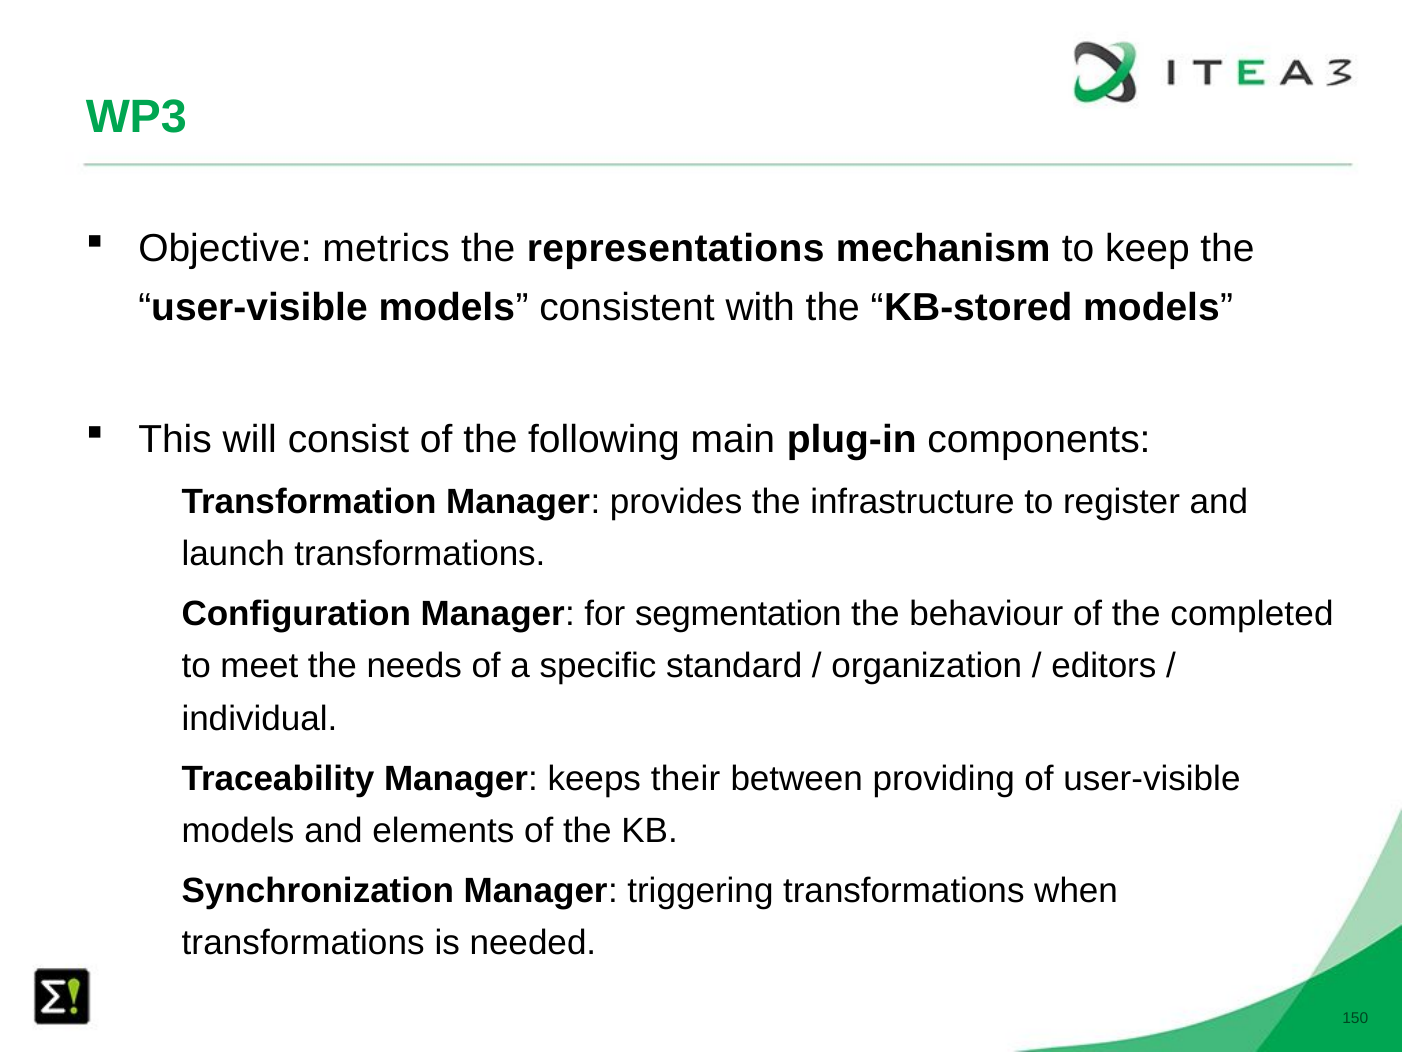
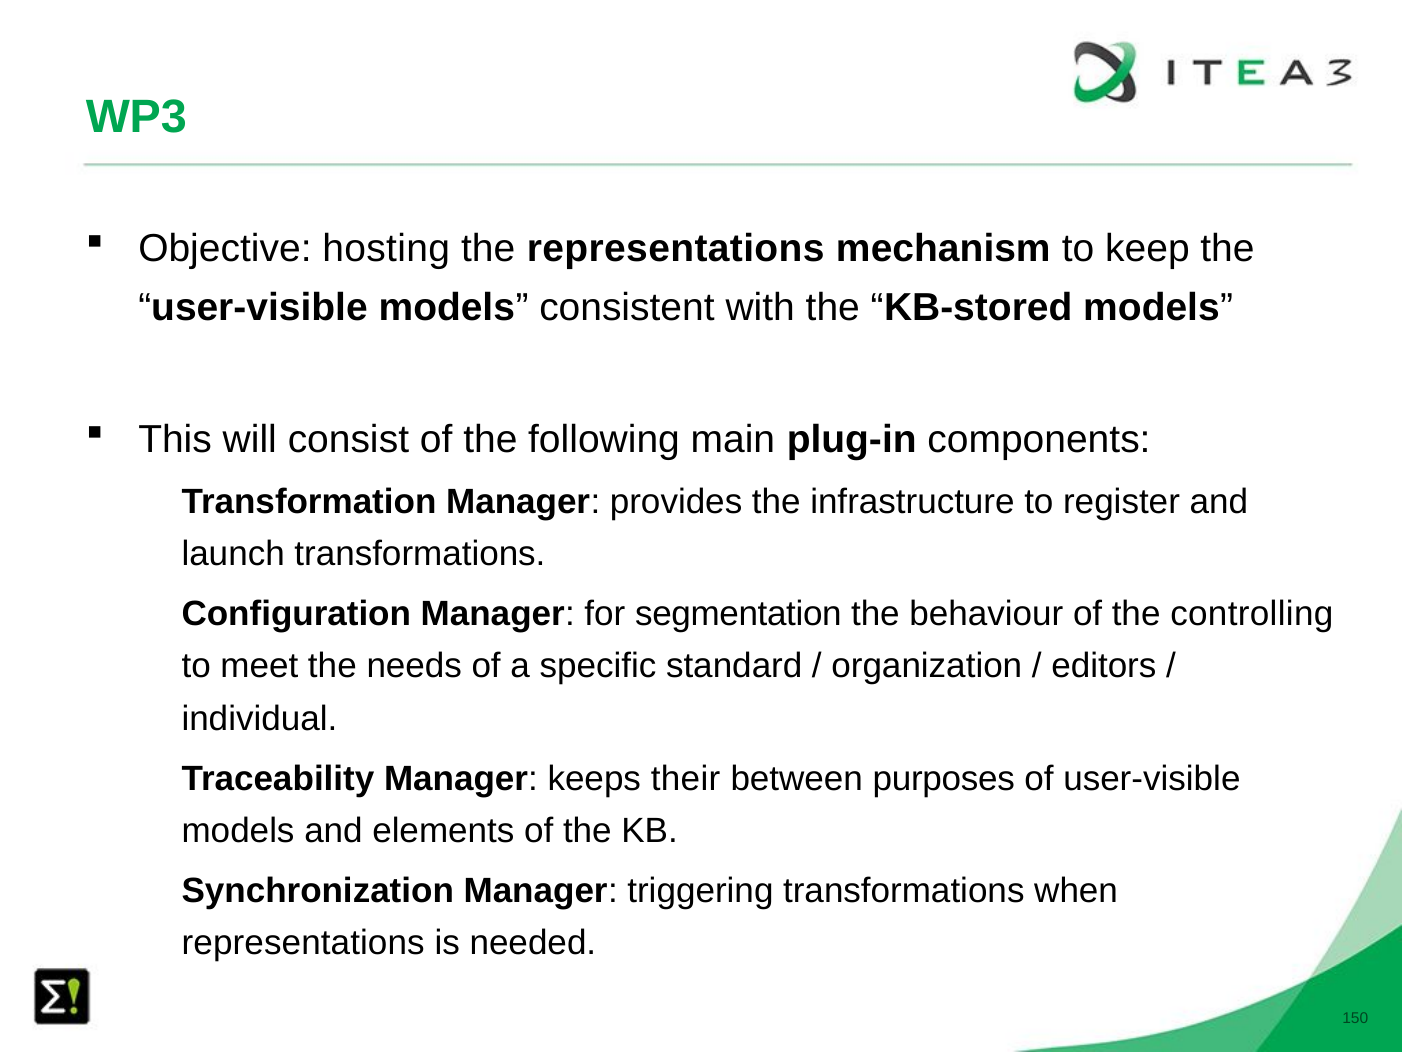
metrics: metrics -> hosting (386, 249)
completed: completed -> controlling (1252, 613)
providing: providing -> purposes (944, 778)
transformations: transformations -> representations (303, 943)
